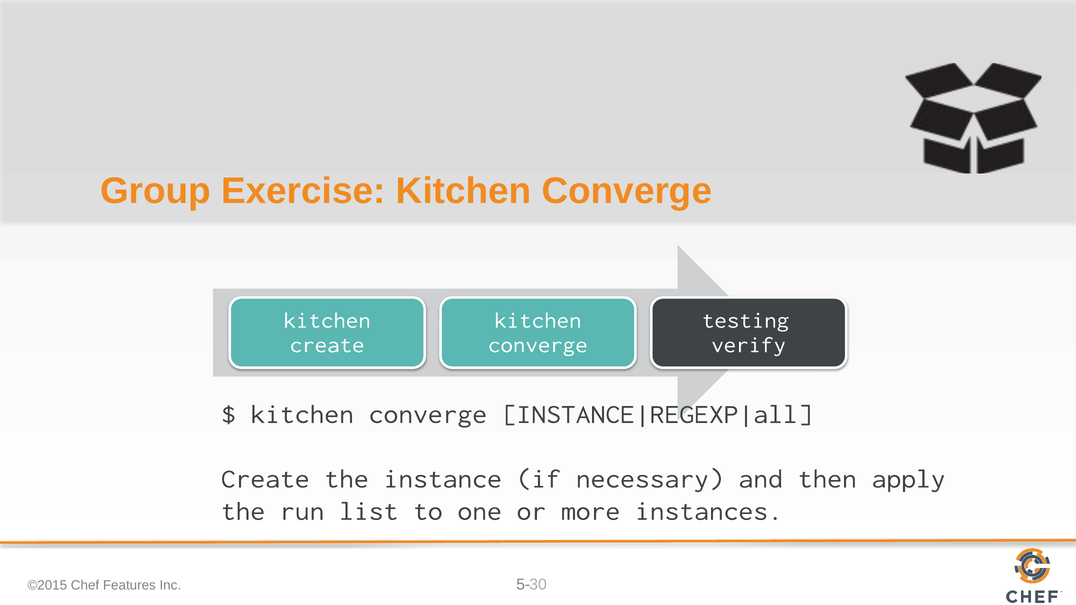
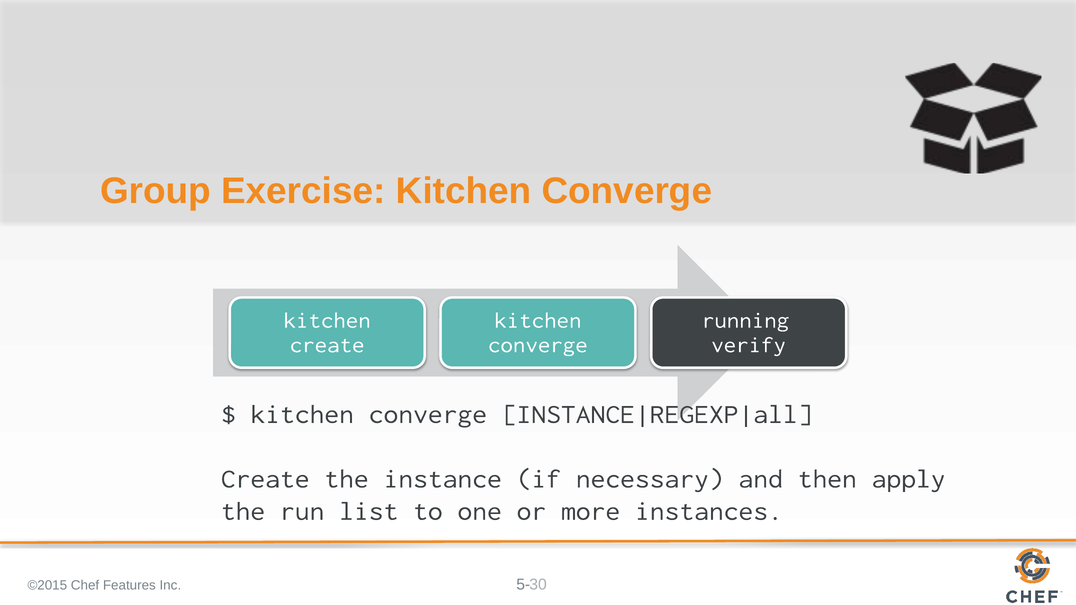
testing: testing -> running (746, 320)
